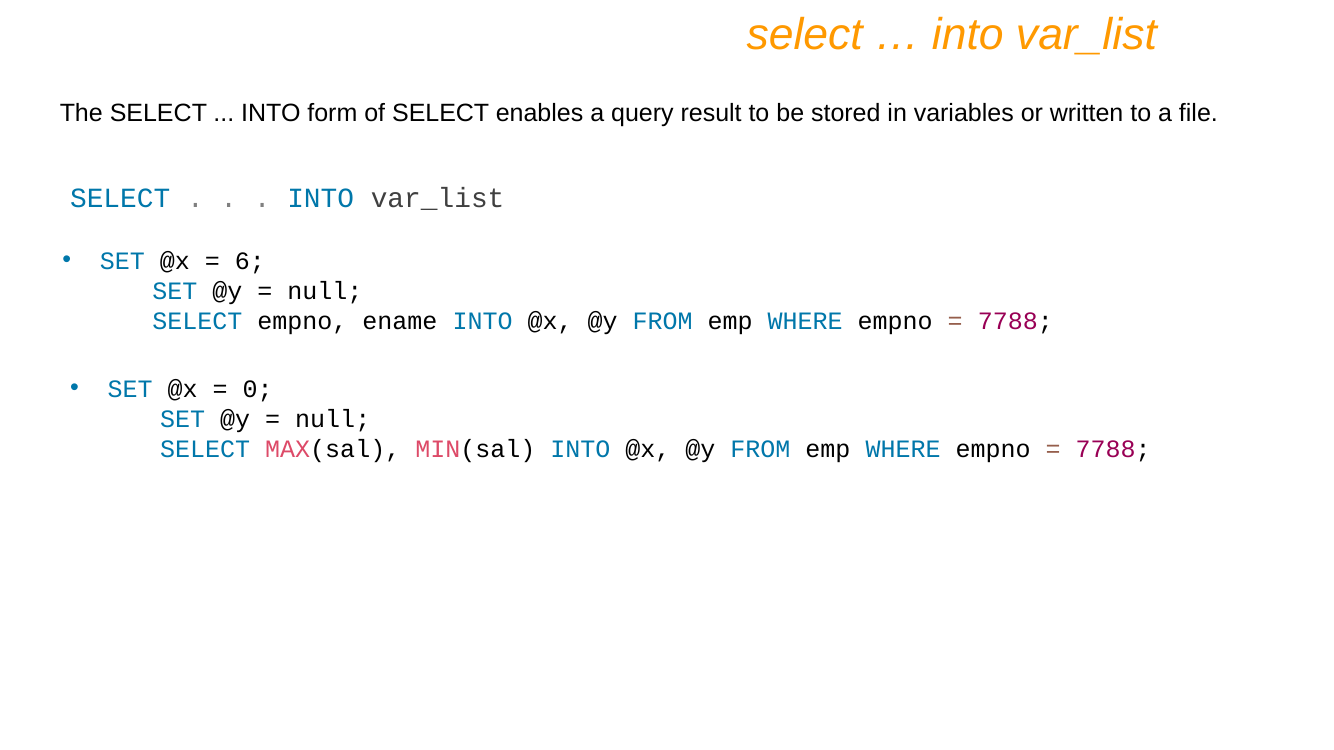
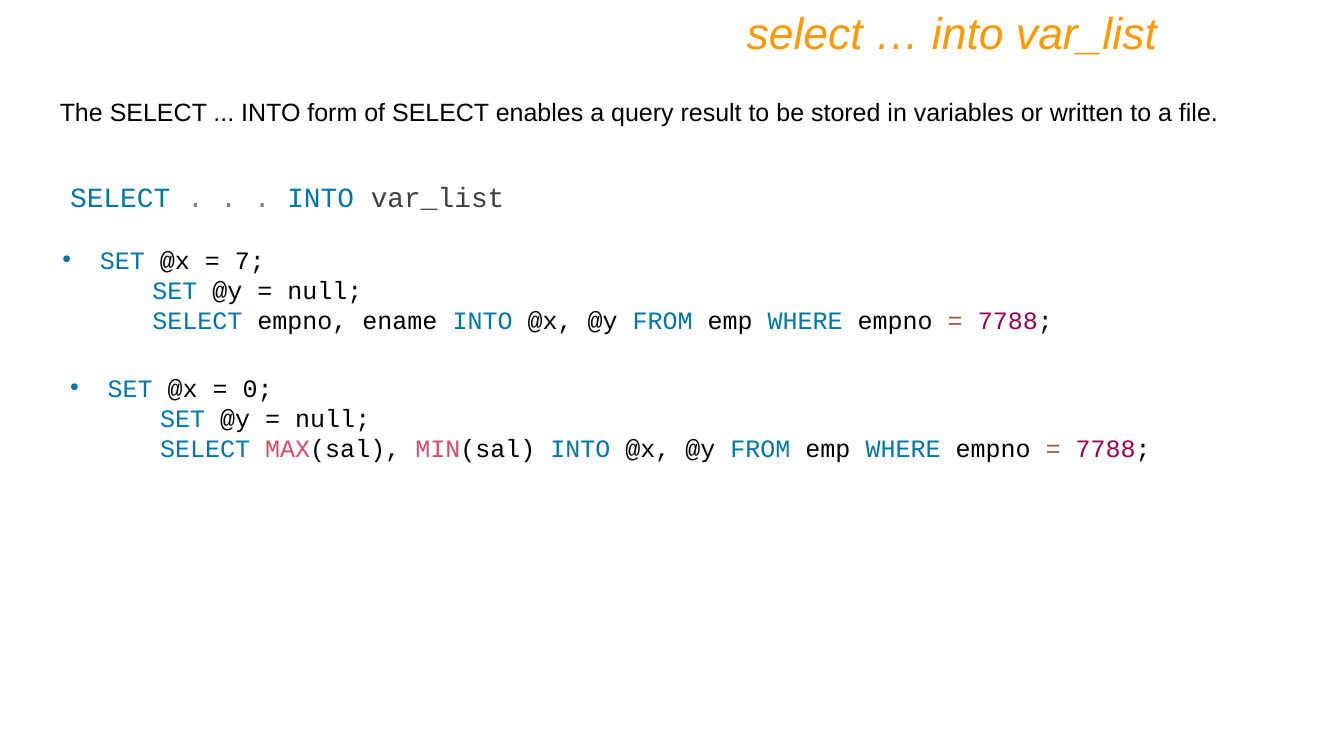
6: 6 -> 7 (250, 261)
